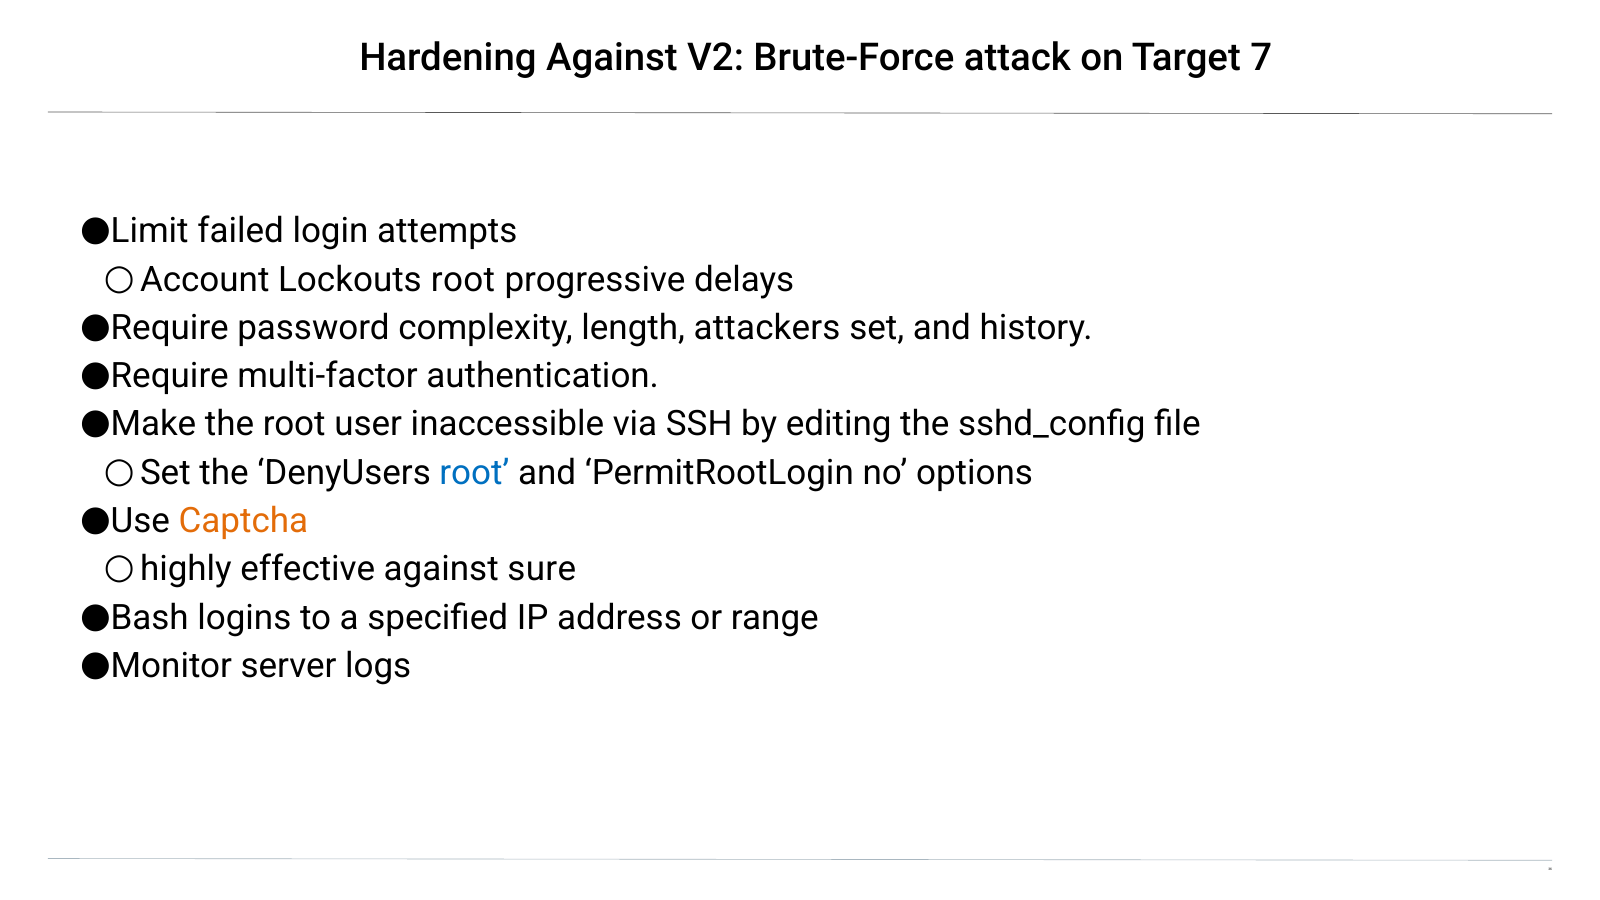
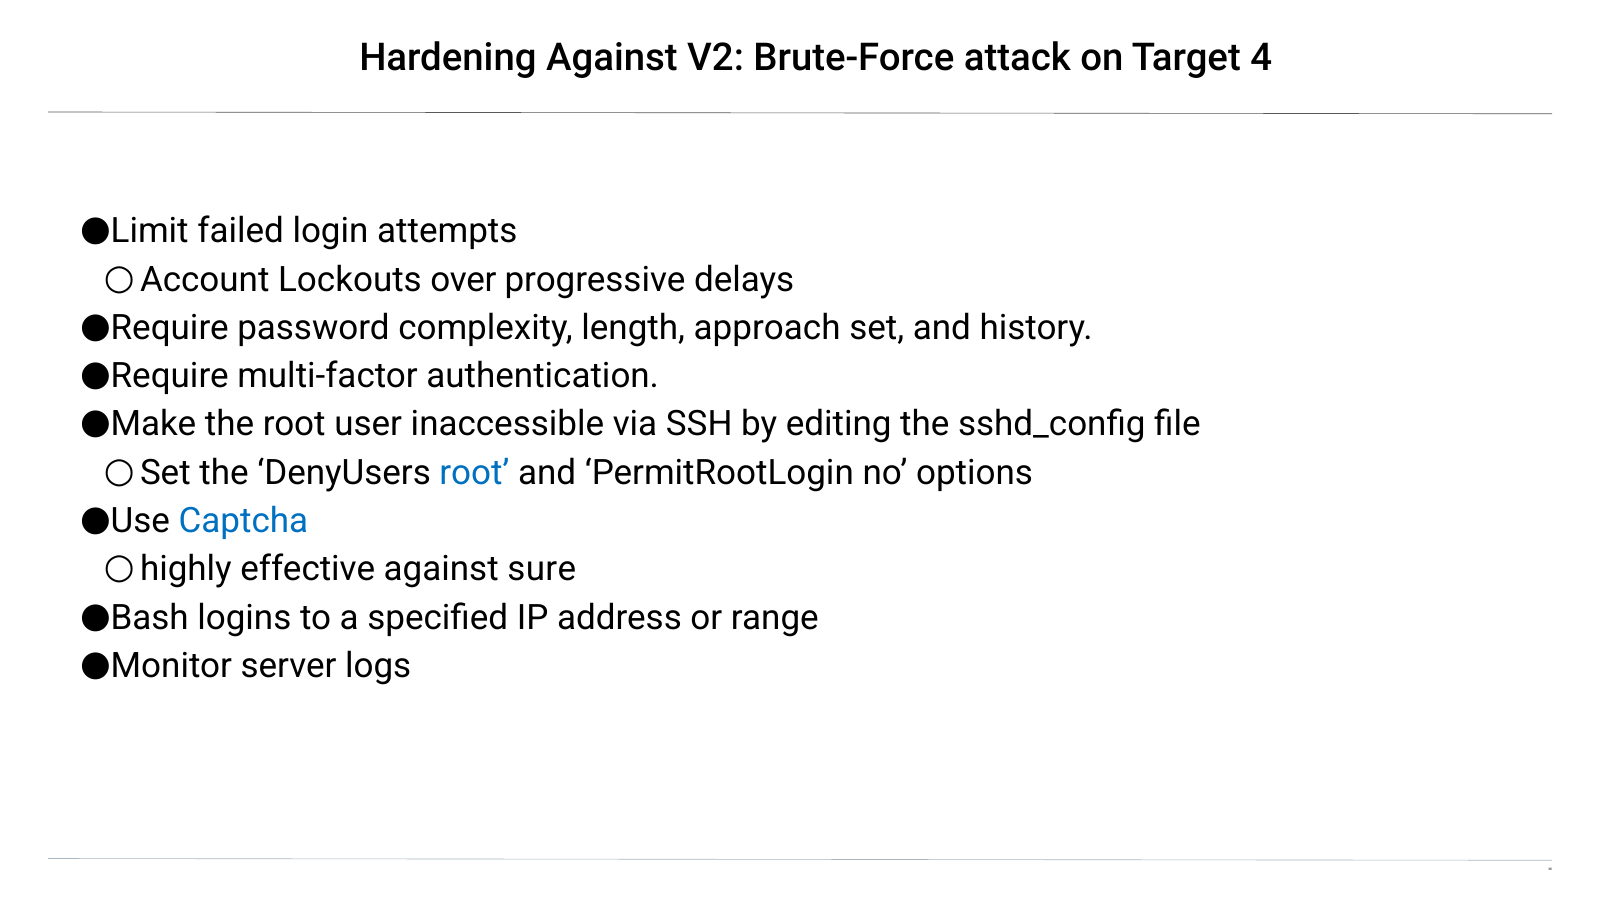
7: 7 -> 4 (1261, 58)
Lockouts root: root -> over (463, 280)
attackers: attackers -> approach (767, 328)
Captcha colour: orange -> blue (243, 521)
